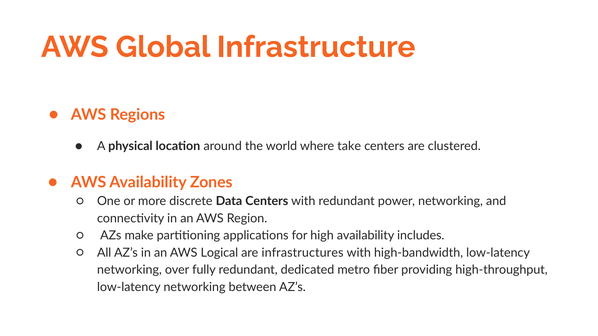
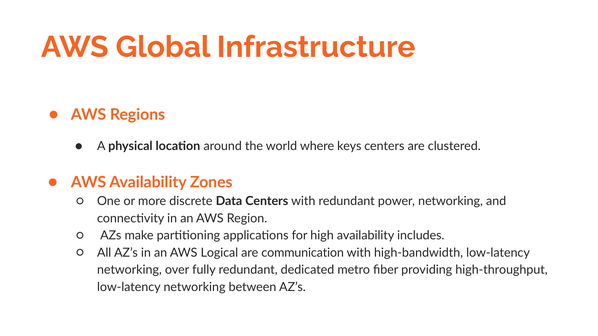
take: take -> keys (349, 146)
infrastructures: infrastructures -> communication (303, 253)
